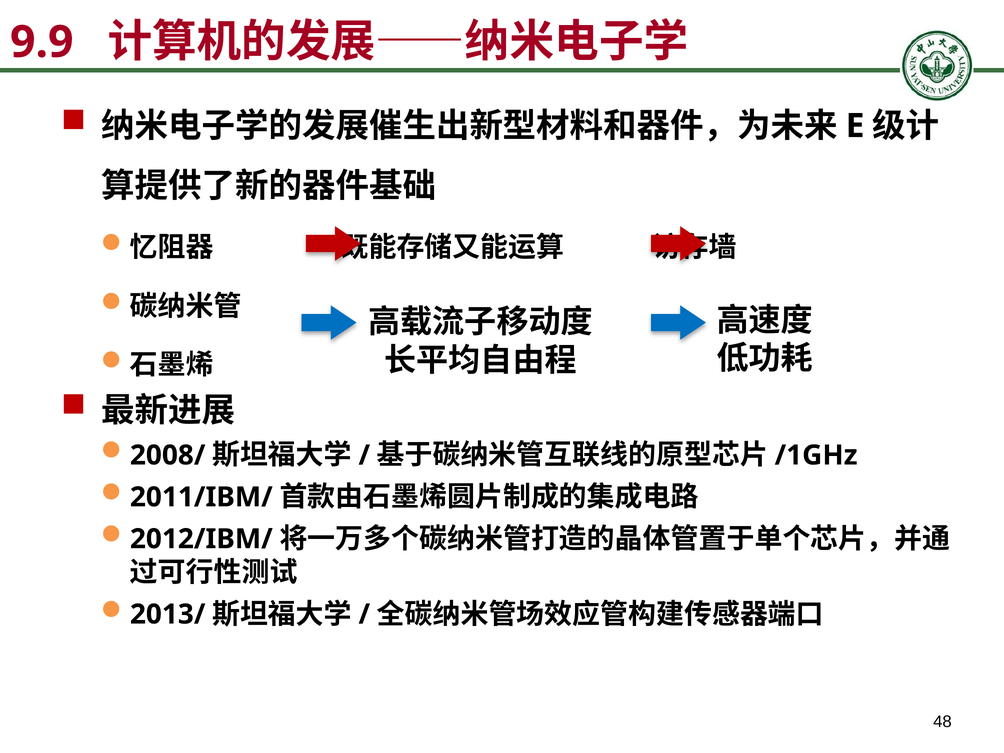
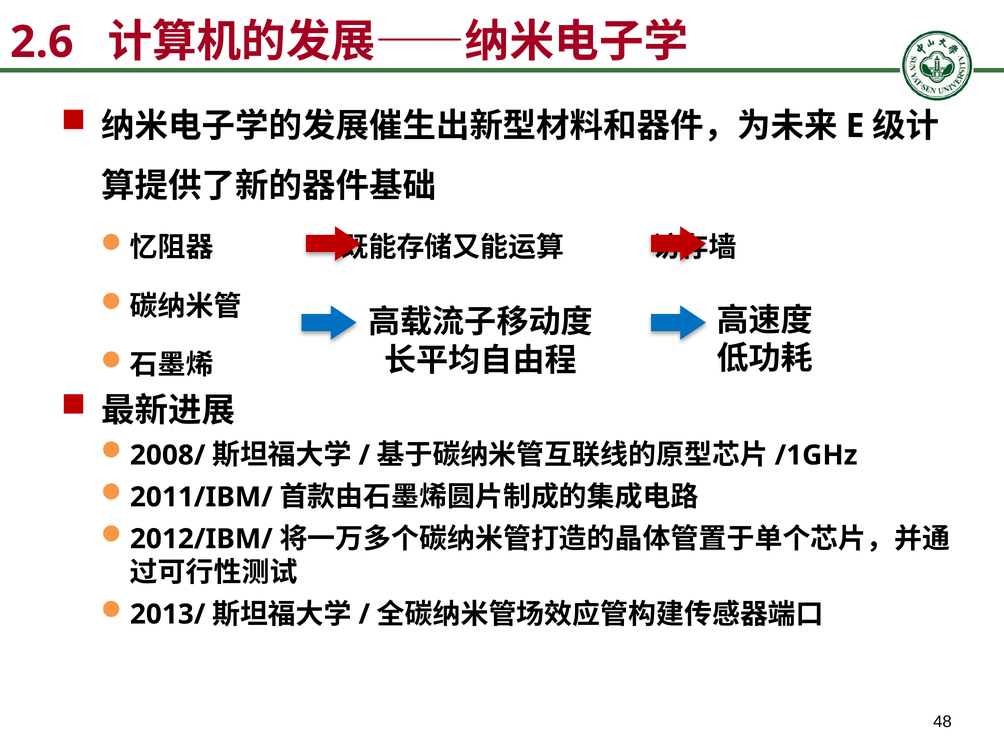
9.9: 9.9 -> 2.6 (42, 42)
